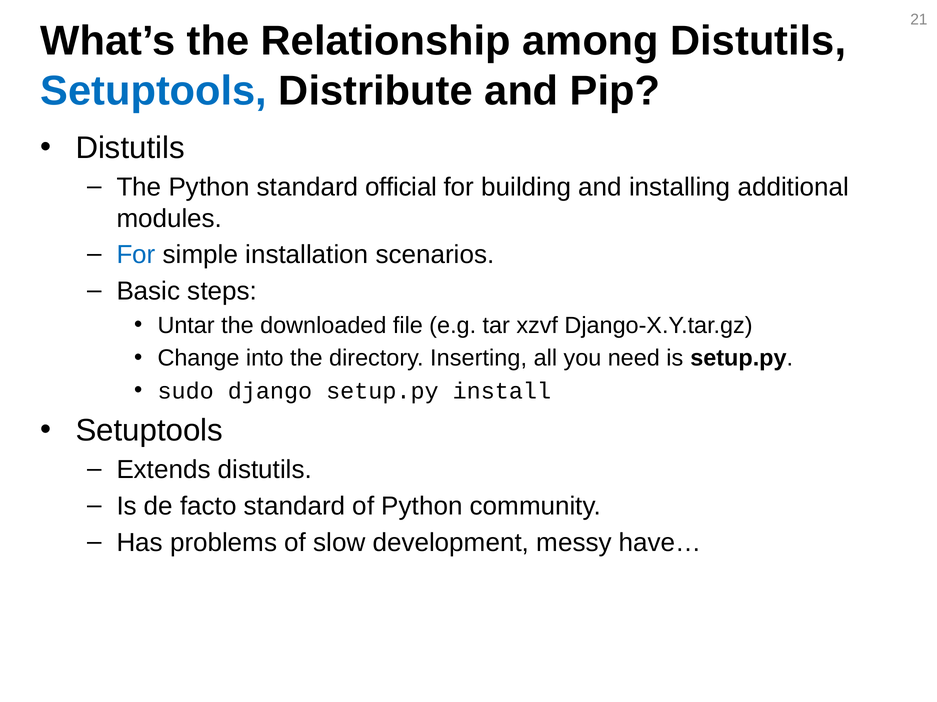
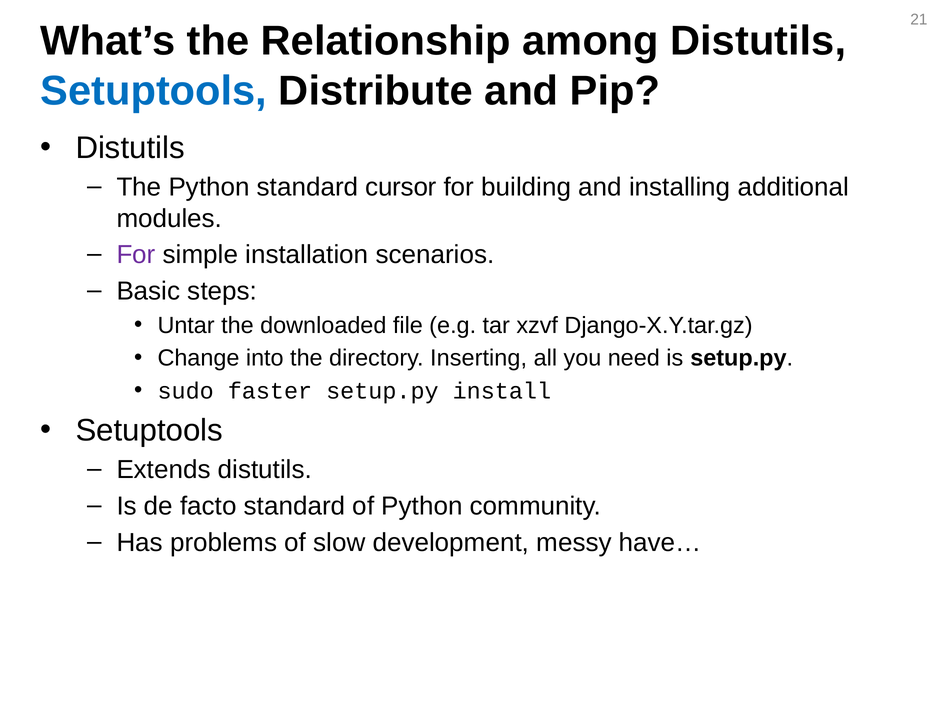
official: official -> cursor (401, 187)
For colour: blue -> purple (136, 255)
django: django -> faster (270, 391)
